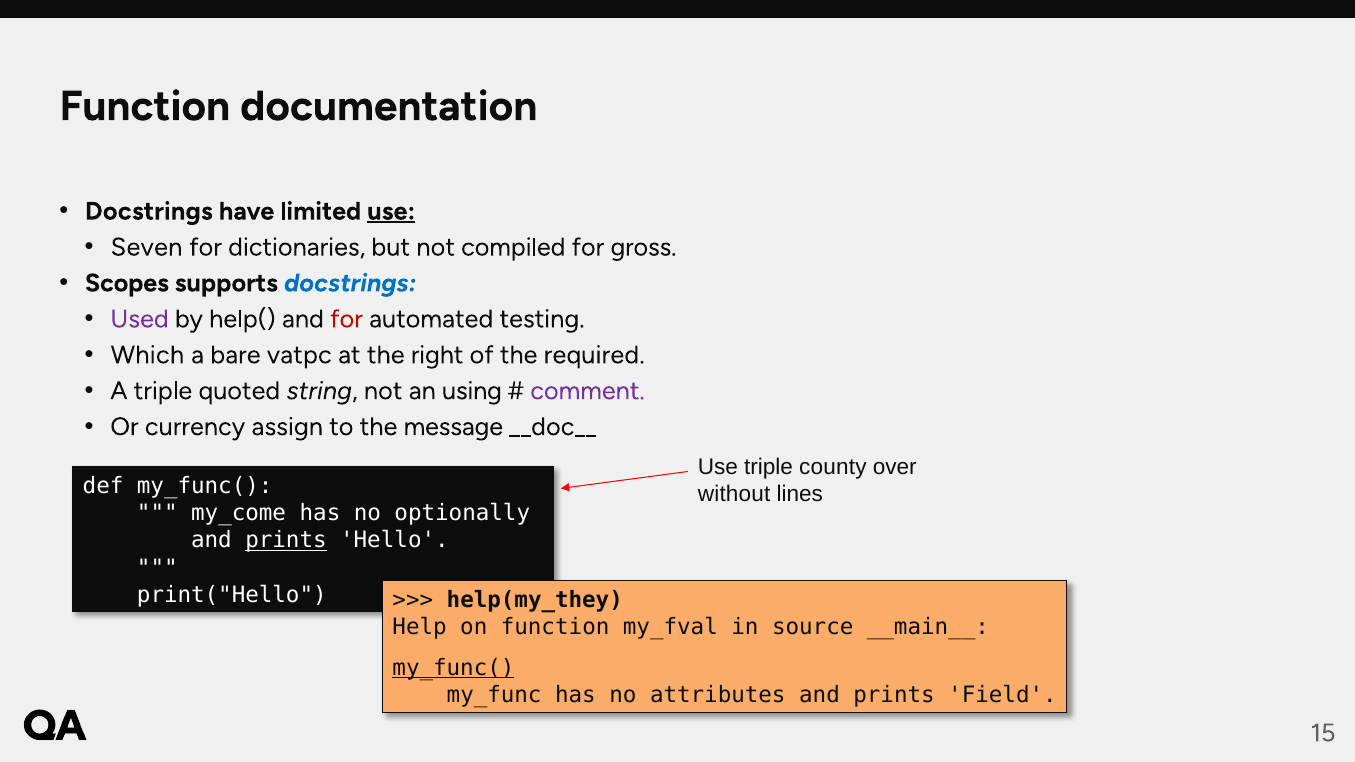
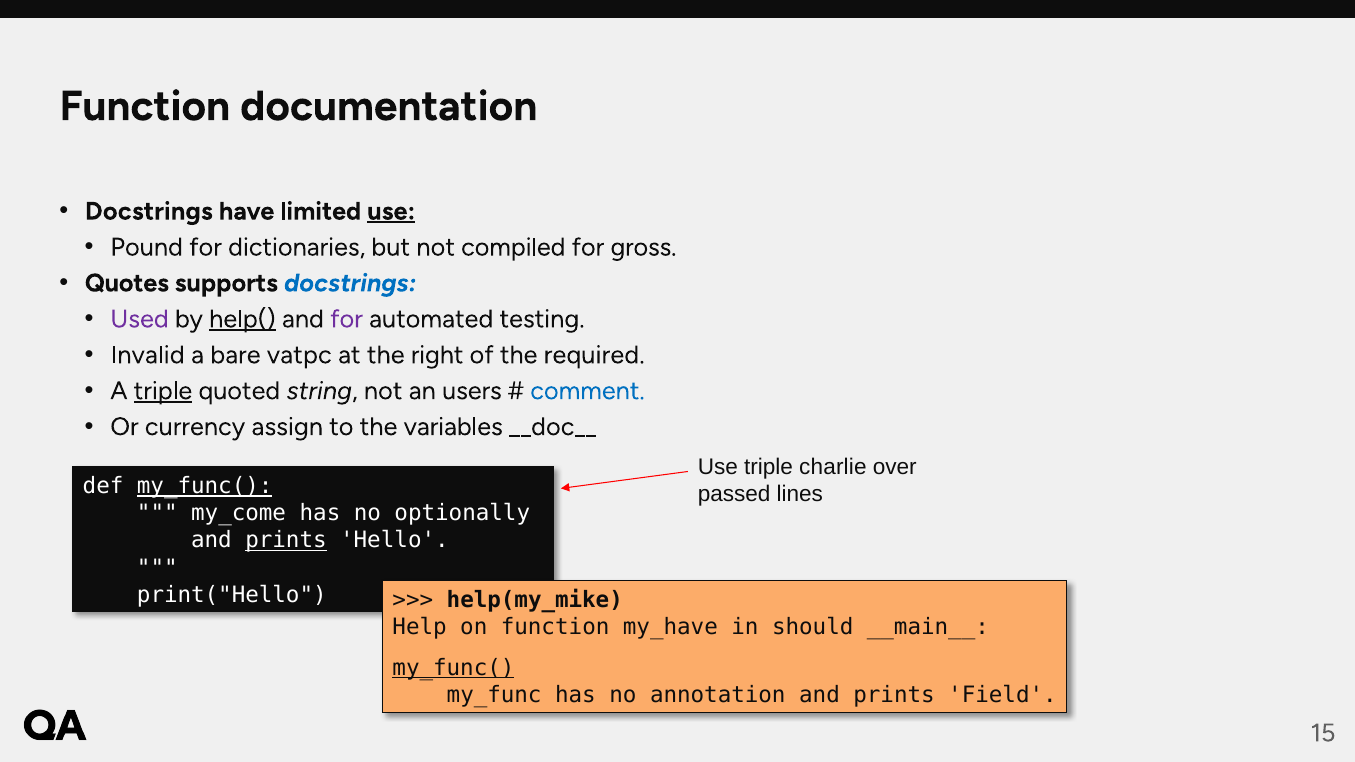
Seven: Seven -> Pound (147, 247)
Scopes: Scopes -> Quotes (127, 283)
help( underline: none -> present (242, 319)
for colour: red -> purple (346, 319)
Which: Which -> Invalid (147, 355)
triple underline: none -> present (163, 391)
using: using -> users (472, 391)
comment colour: purple -> blue (587, 391)
message: message -> variables (453, 427)
county: county -> charlie (833, 467)
my_func( underline: none -> present (205, 487)
without: without -> passed (734, 494)
help(my_they: help(my_they -> help(my_mike (535, 601)
my_fval: my_fval -> my_have (670, 628)
source: source -> should (813, 628)
attributes: attributes -> annotation (718, 695)
